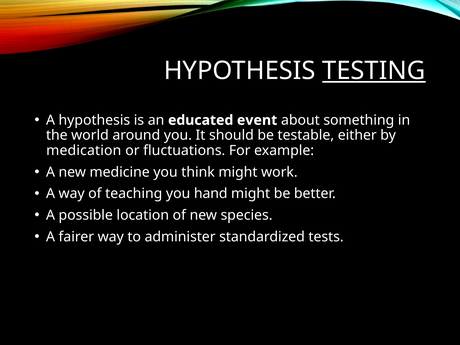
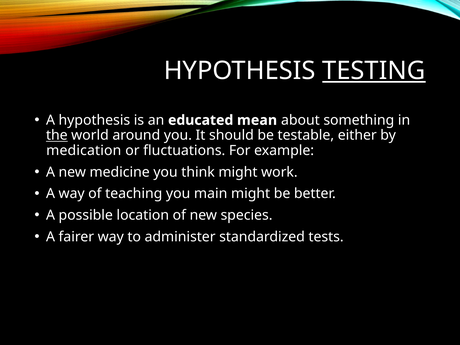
event: event -> mean (257, 120)
the underline: none -> present (57, 135)
hand: hand -> main (211, 194)
